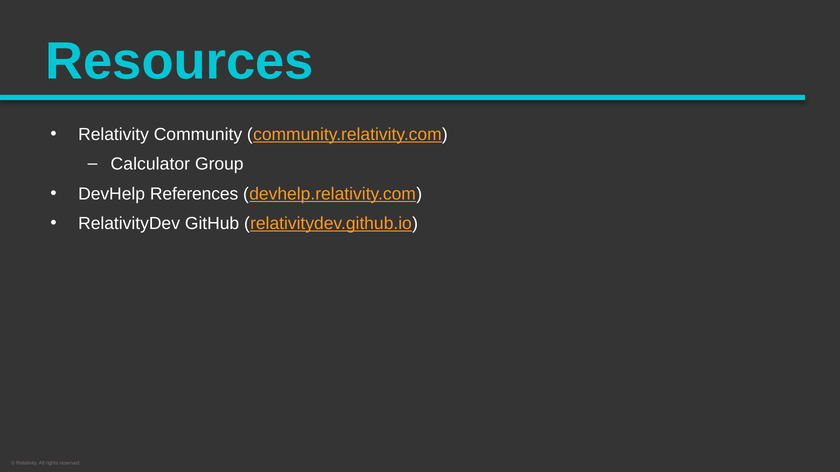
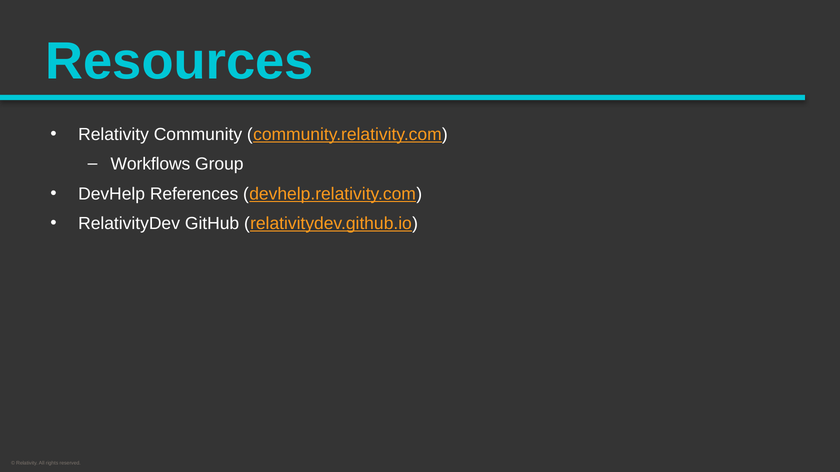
Calculator: Calculator -> Workflows (150, 164)
